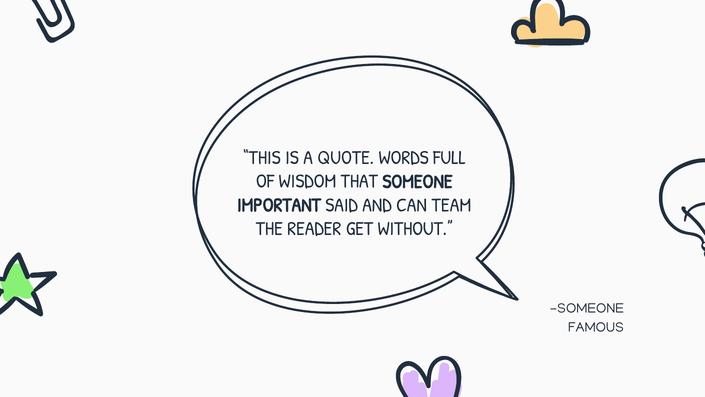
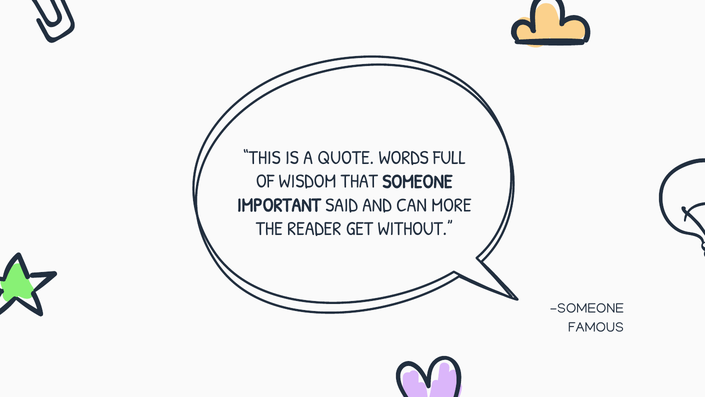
TEAM: TEAM -> MORE (451, 205)
